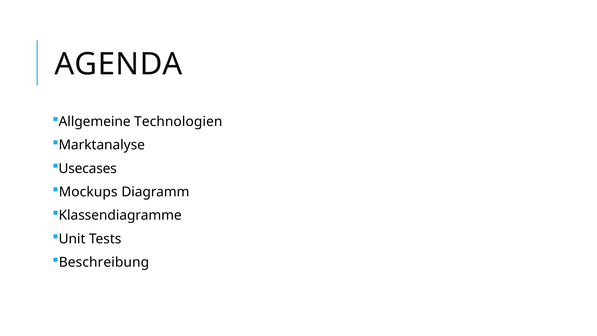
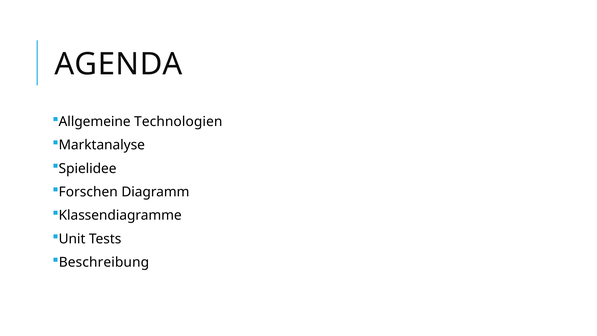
Usecases: Usecases -> Spielidee (88, 168)
Mockups: Mockups -> Forschen (88, 192)
